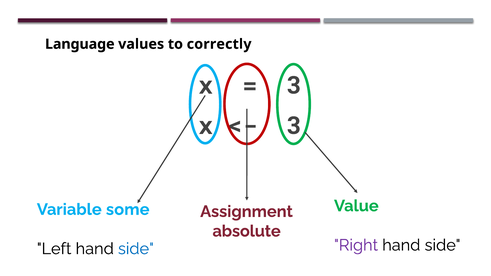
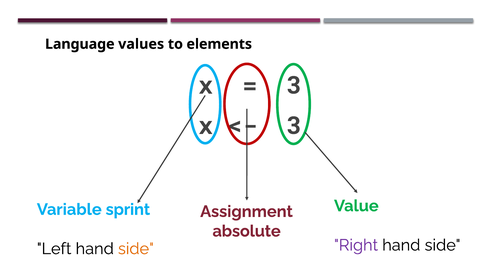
correctly: correctly -> elements (219, 44)
some: some -> sprint (128, 210)
side colour: blue -> orange (136, 249)
